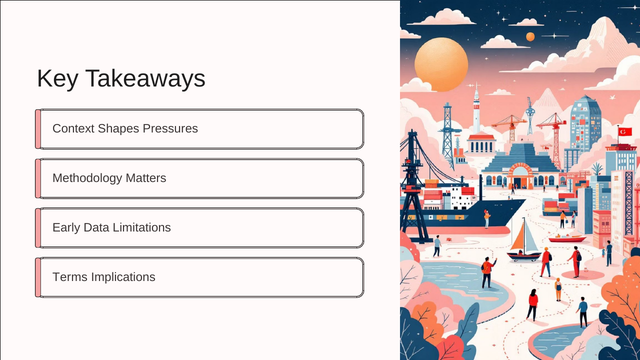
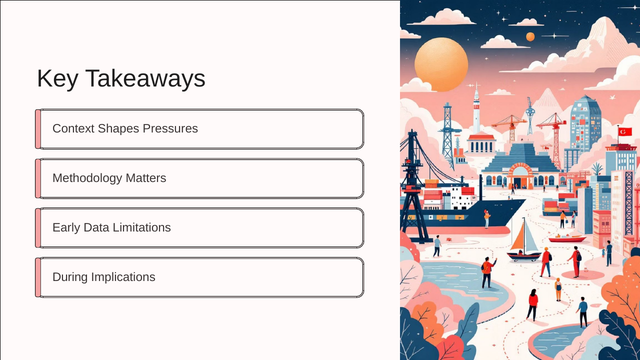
Terms: Terms -> During (70, 277)
